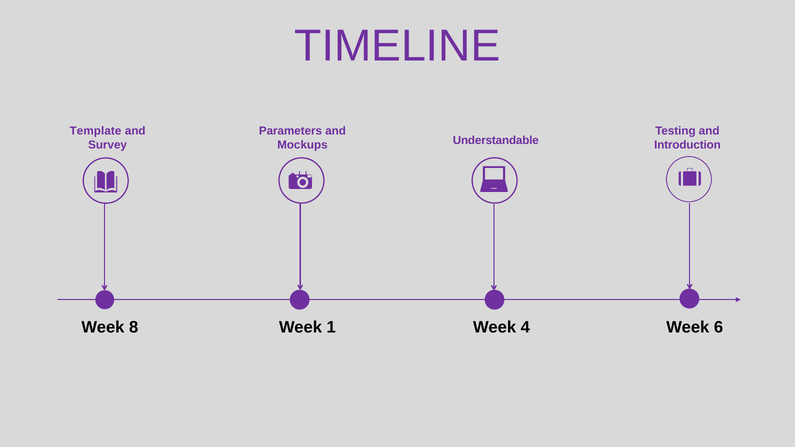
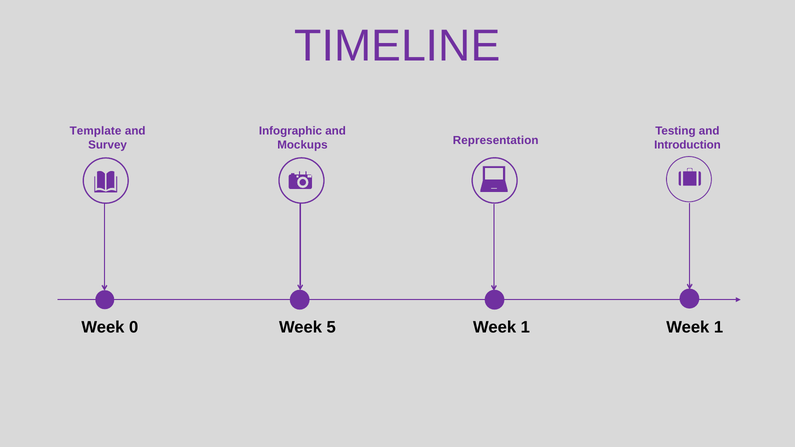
Parameters: Parameters -> Infographic (291, 131)
Understandable: Understandable -> Representation (496, 140)
8: 8 -> 0 (134, 328)
1: 1 -> 5 (331, 328)
4: 4 -> 1 (525, 328)
6: 6 -> 1 (719, 328)
